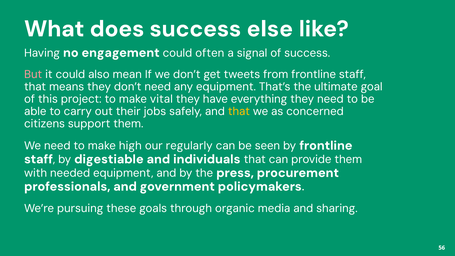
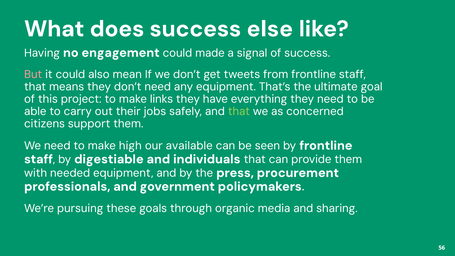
often: often -> made (210, 53)
vital: vital -> links (162, 99)
that colour: yellow -> light green (239, 111)
regularly: regularly -> available (189, 146)
